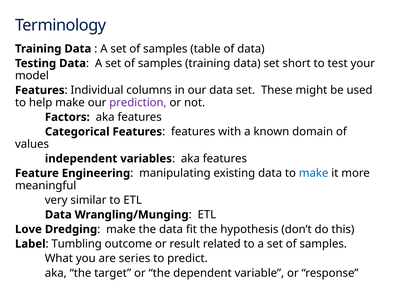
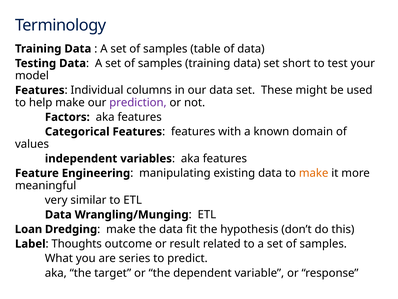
make colour: blue -> orange (314, 173)
Love: Love -> Loan (29, 229)
Tumbling: Tumbling -> Thoughts (77, 243)
